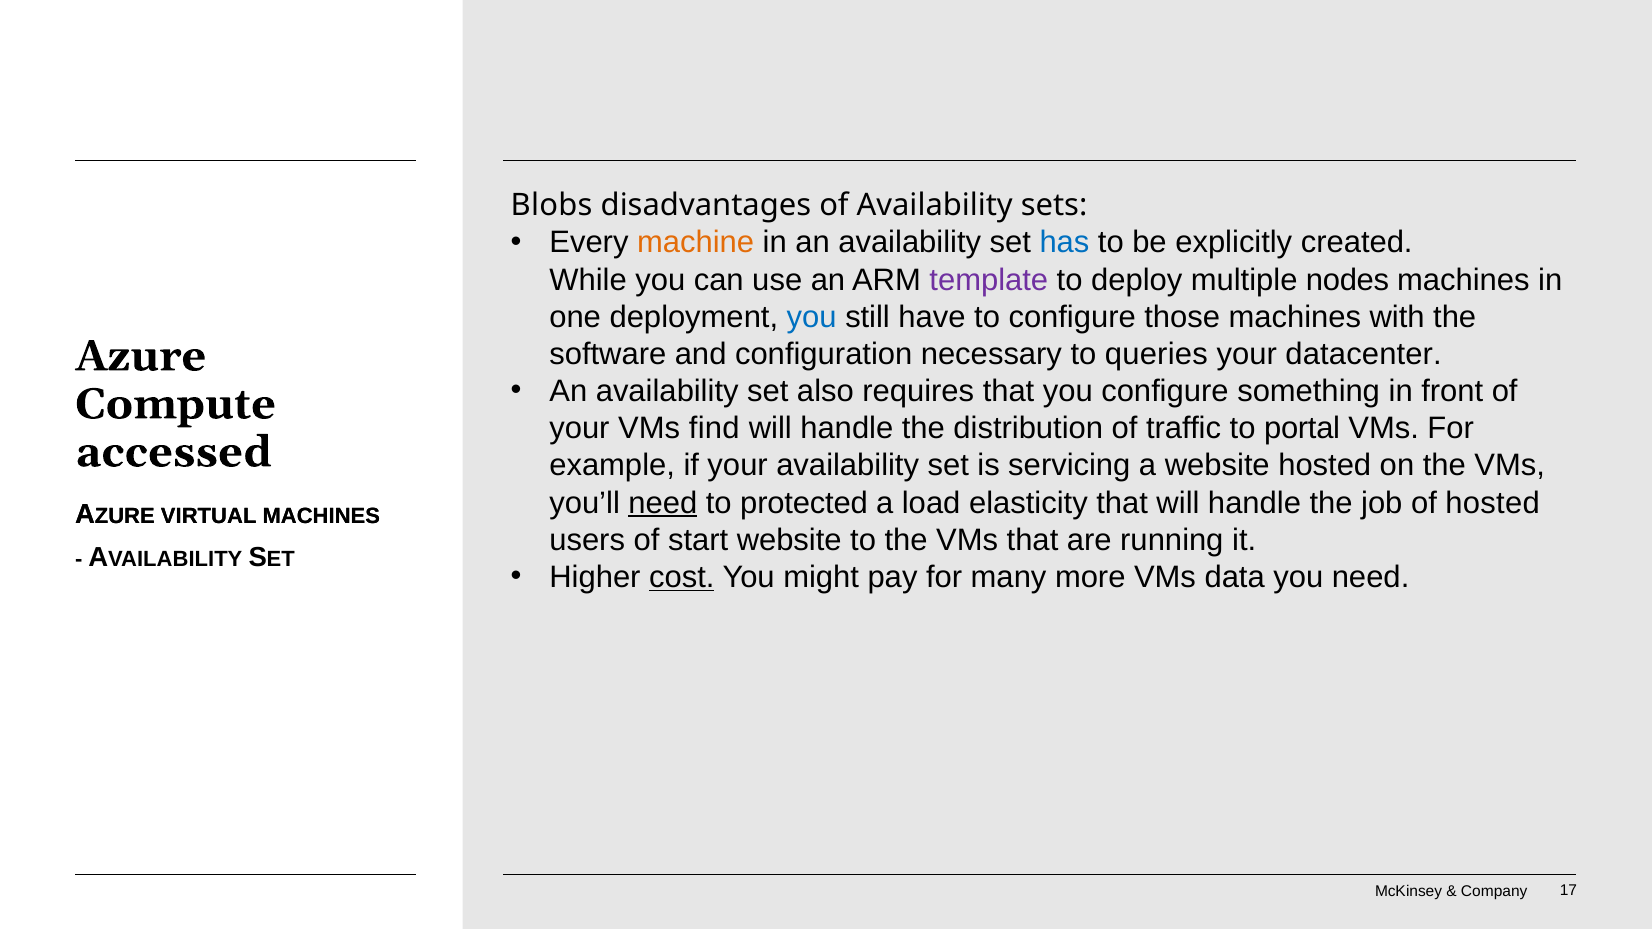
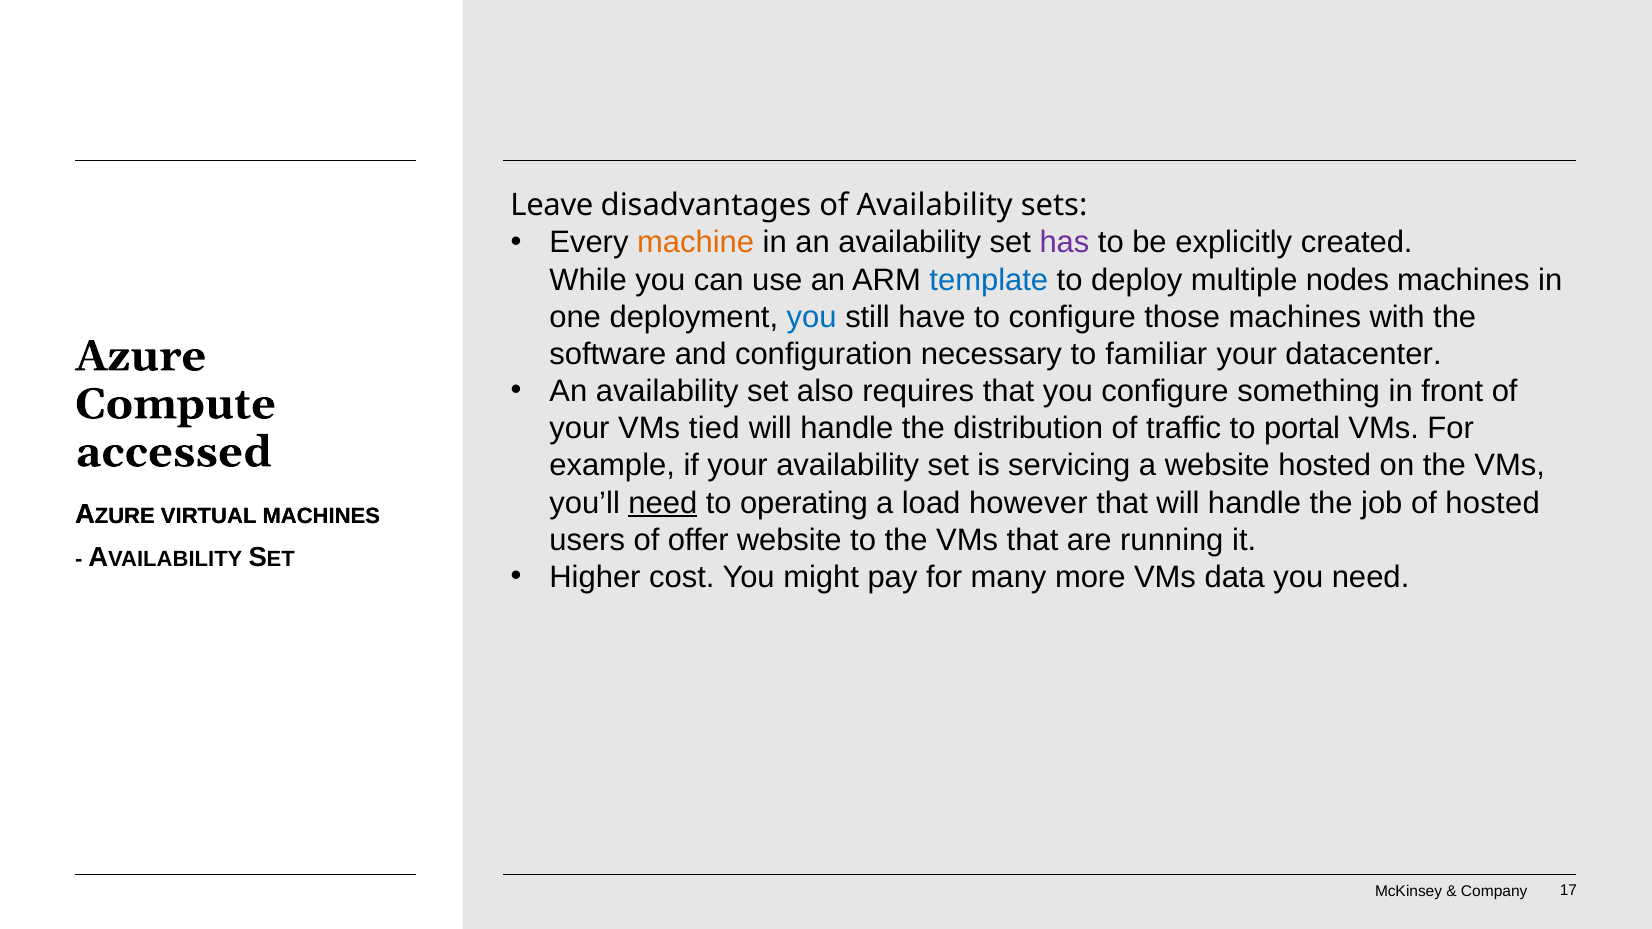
Blobs: Blobs -> Leave (552, 206)
has colour: blue -> purple (1064, 243)
template colour: purple -> blue (989, 280)
queries: queries -> familiar (1156, 354)
find: find -> tied (714, 429)
protected: protected -> operating (804, 503)
elasticity: elasticity -> however (1028, 503)
start: start -> offer (698, 540)
cost underline: present -> none (682, 577)
